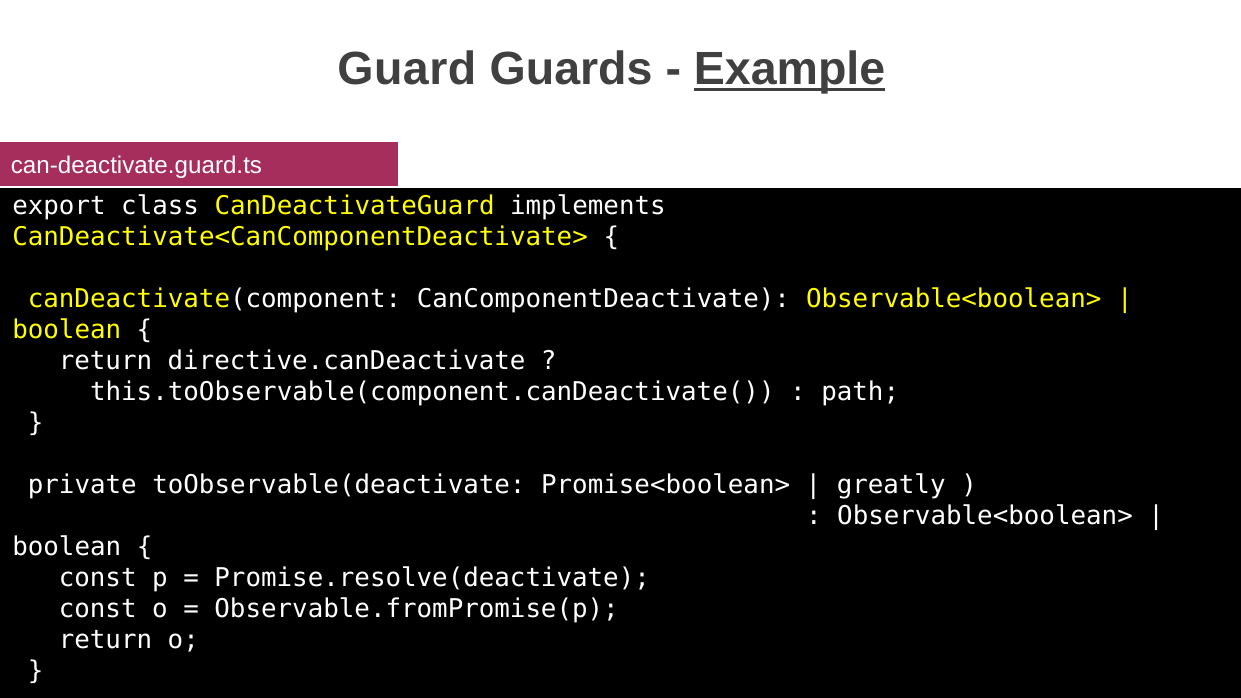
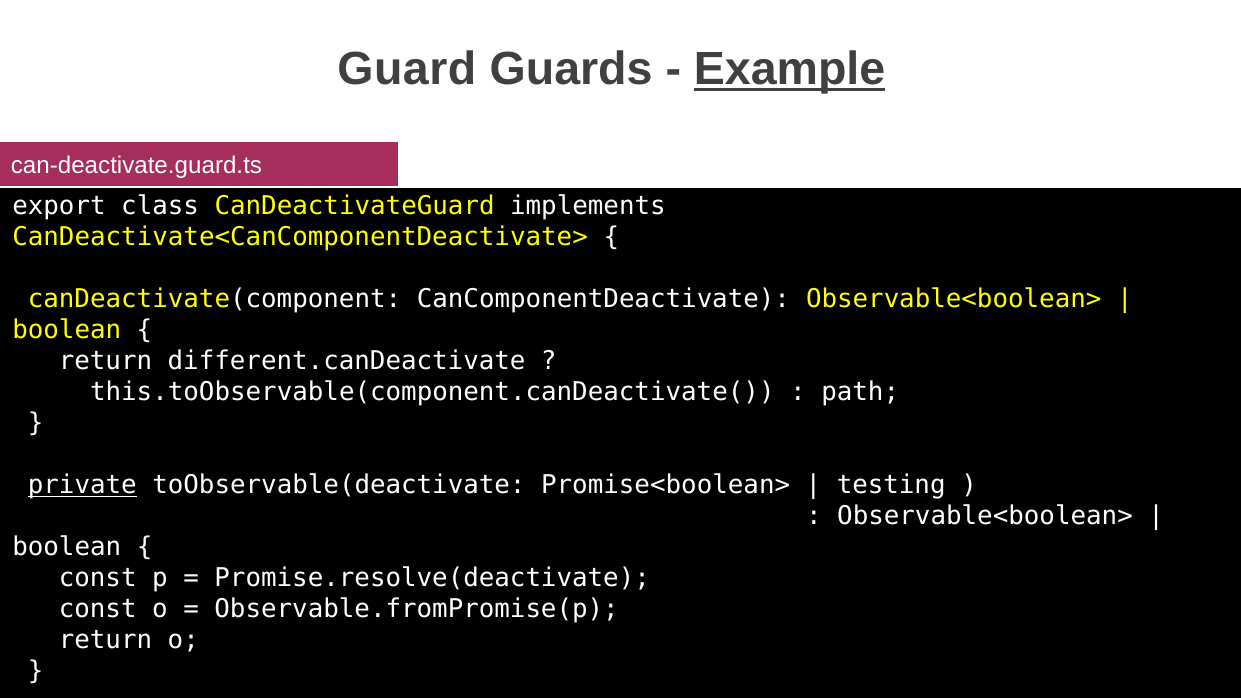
directive.canDeactivate: directive.canDeactivate -> different.canDeactivate (347, 361)
private underline: none -> present (82, 485)
greatly: greatly -> testing (891, 485)
